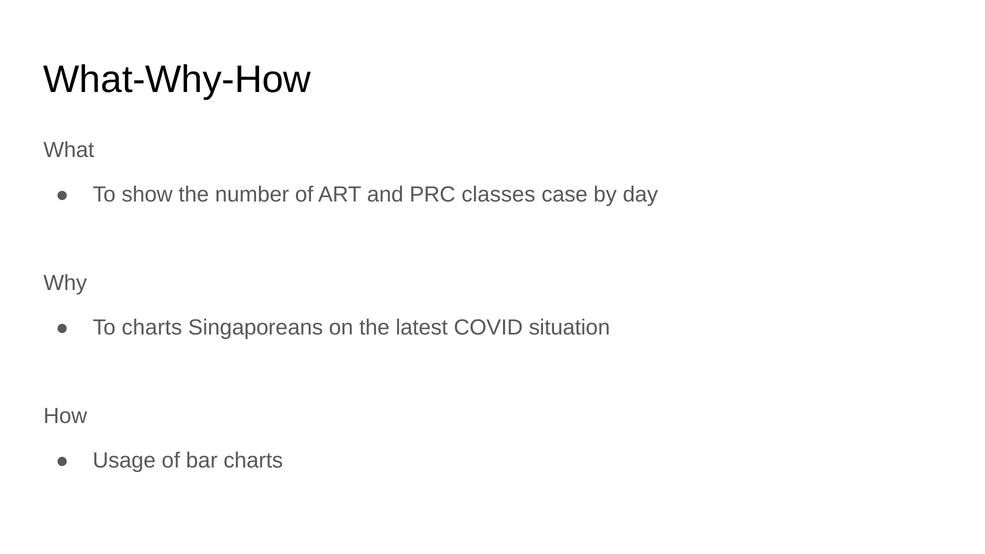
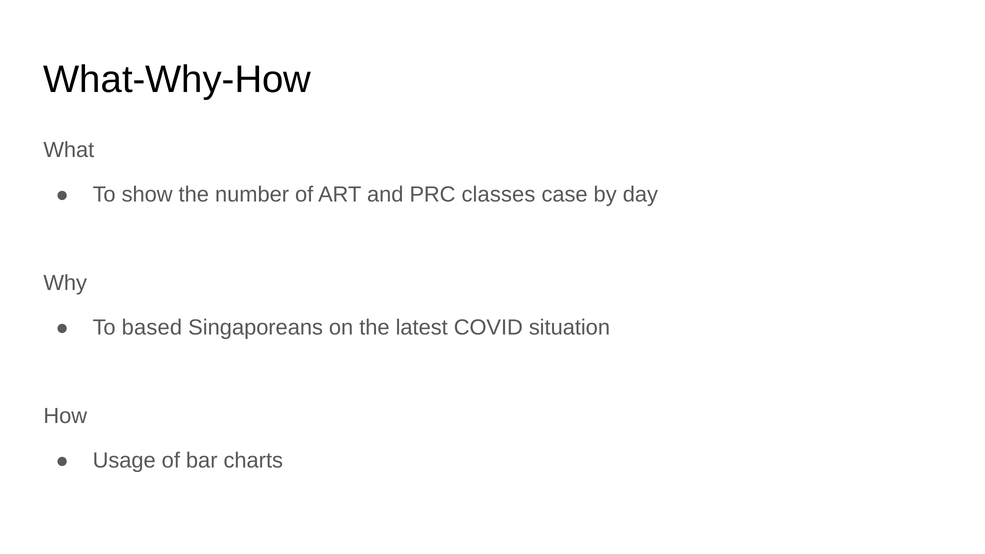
To charts: charts -> based (152, 328)
